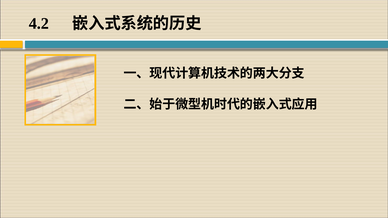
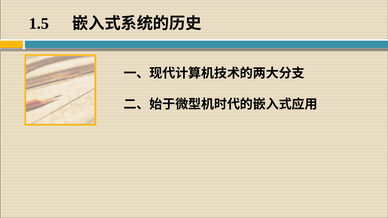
4.2: 4.2 -> 1.5 (39, 24)
